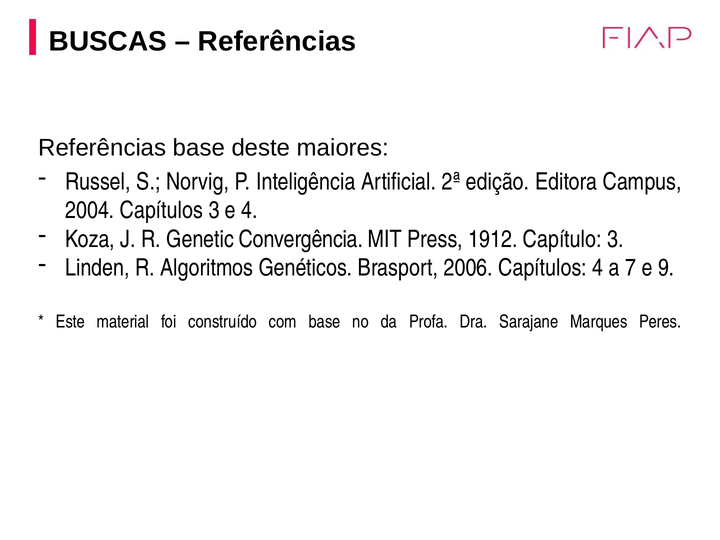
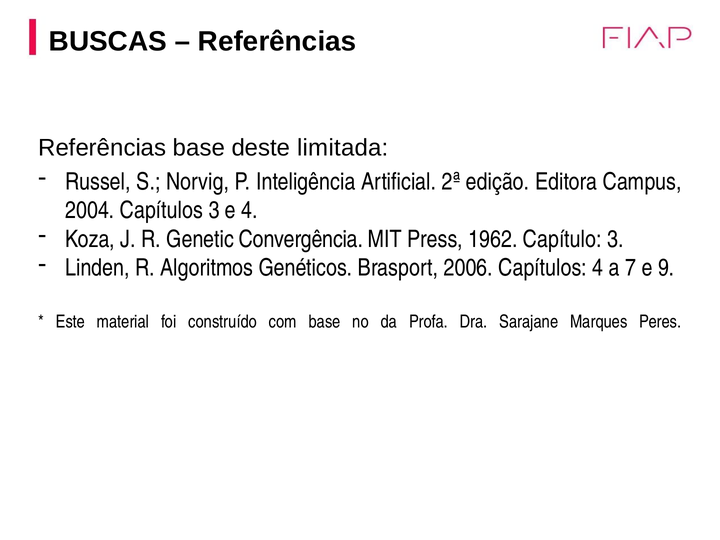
maiores: maiores -> limitada (343, 148)
1912: 1912 -> 1962 (493, 239)
